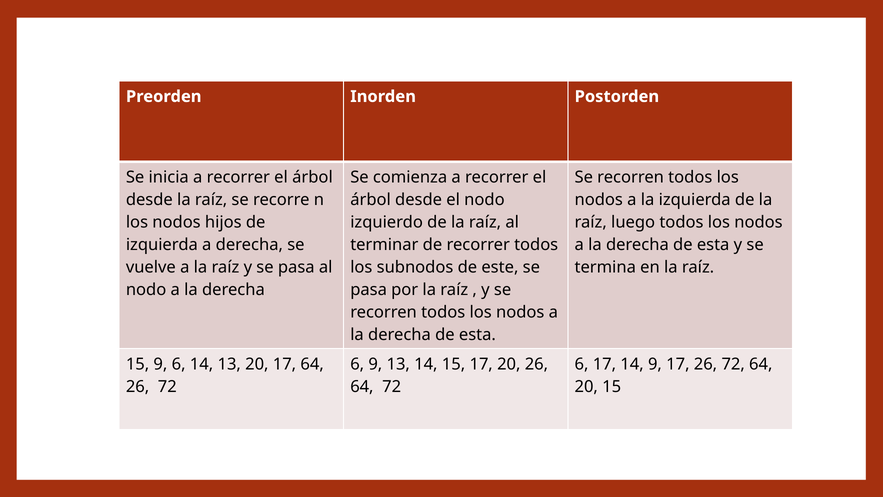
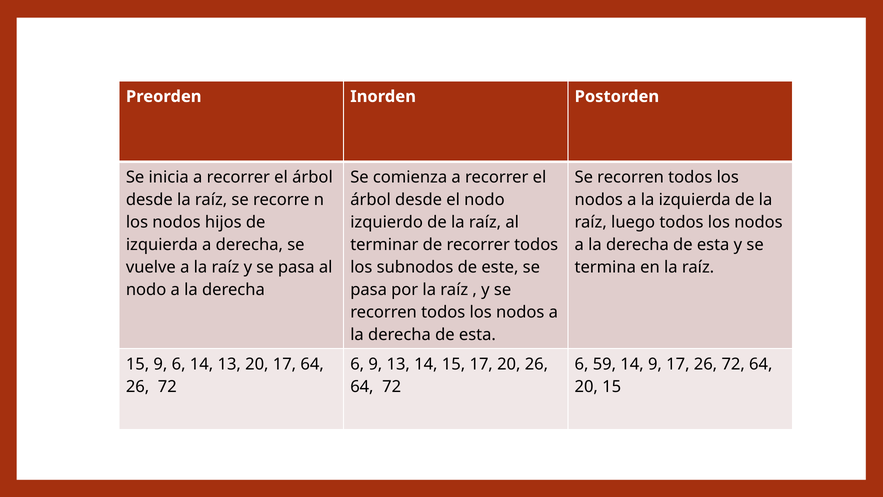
6 17: 17 -> 59 (604, 364)
